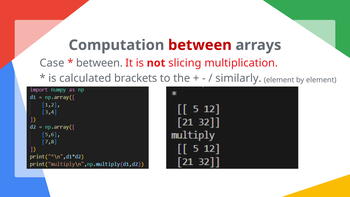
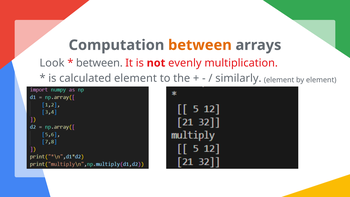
between colour: red -> orange (200, 45)
Case: Case -> Look (52, 63)
slicing: slicing -> evenly (185, 63)
calculated brackets: brackets -> element (136, 78)
